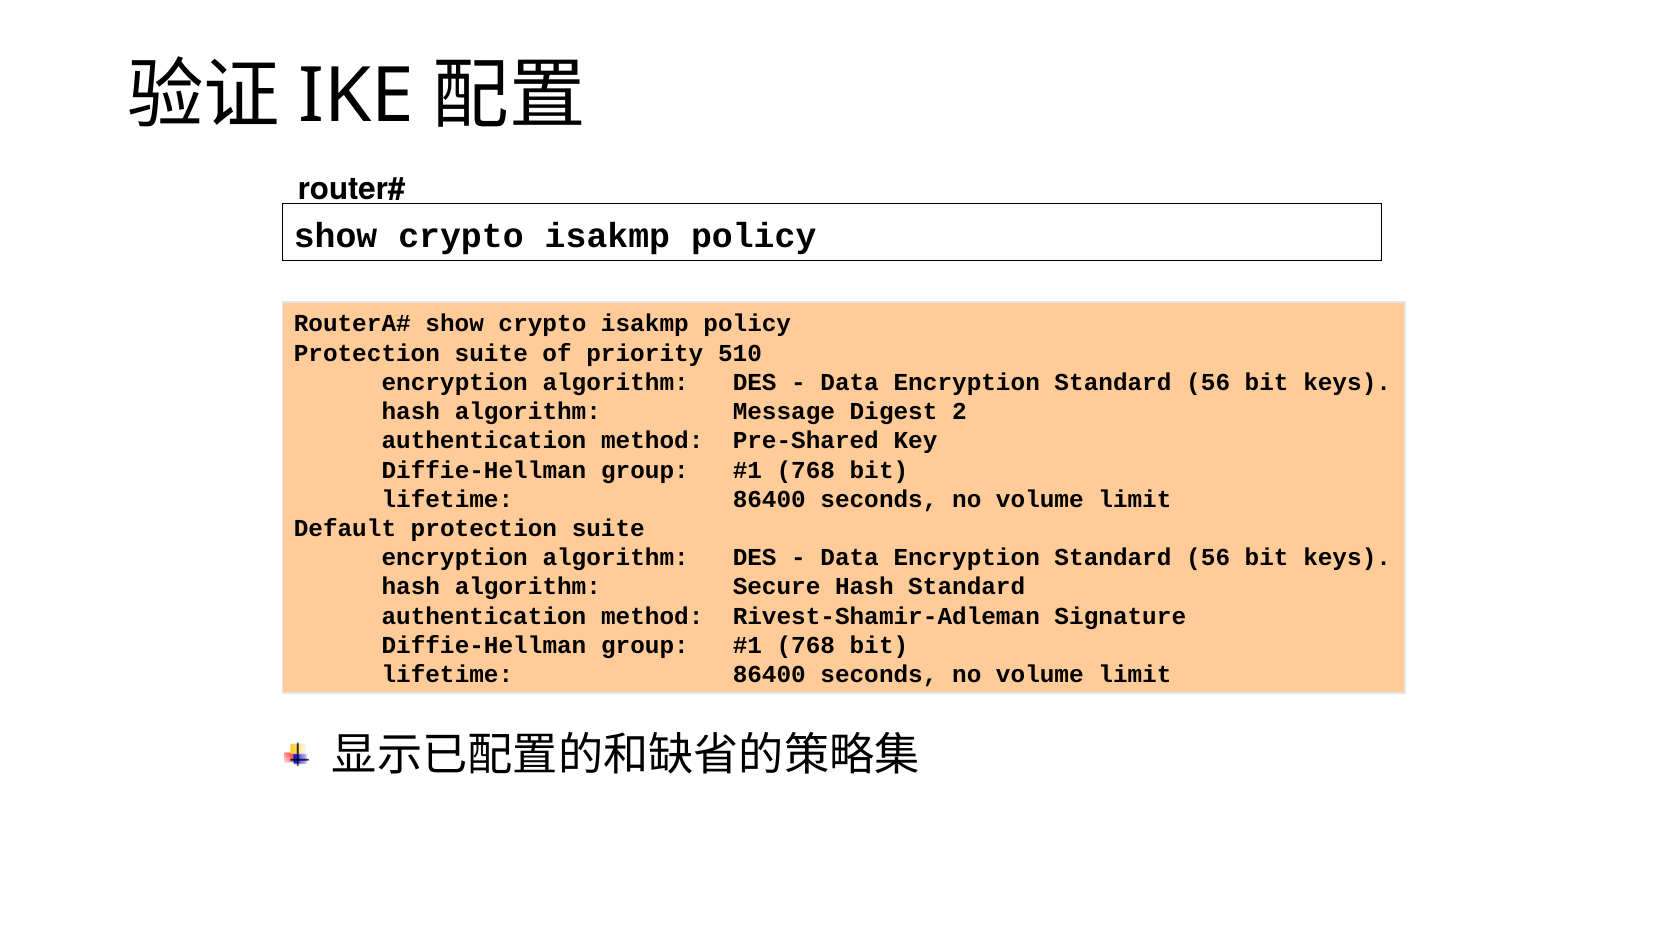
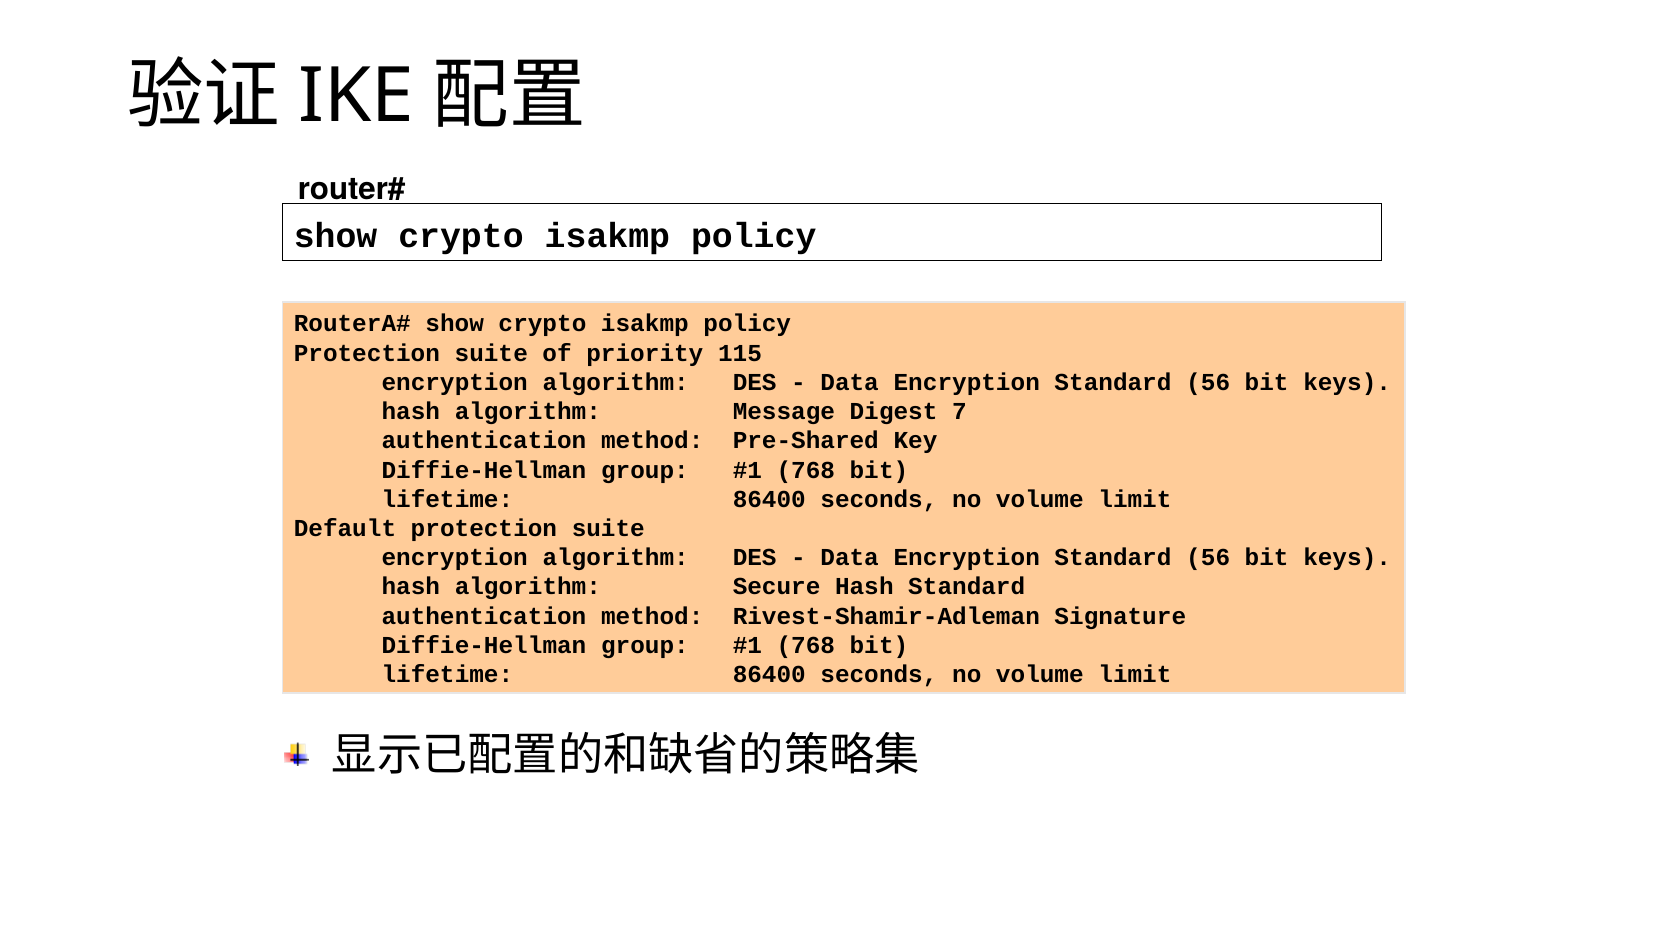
510: 510 -> 115 (740, 353)
2: 2 -> 7 (959, 411)
